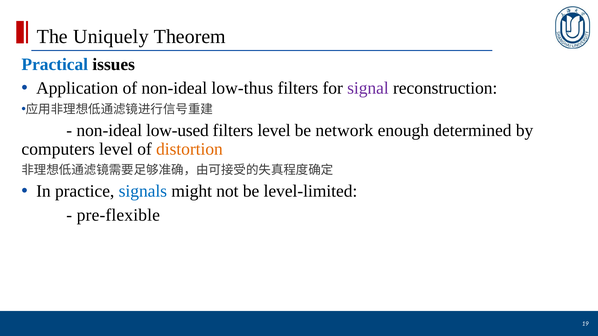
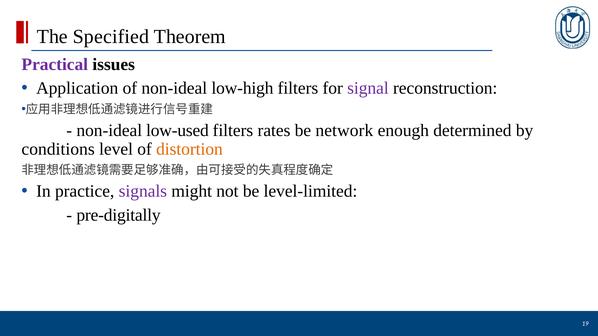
Uniquely: Uniquely -> Specified (111, 37)
Practical colour: blue -> purple (55, 65)
low-thus: low-thus -> low-high (242, 88)
filters level: level -> rates (274, 130)
computers: computers -> conditions (58, 149)
signals colour: blue -> purple (143, 191)
pre-flexible: pre-flexible -> pre-digitally (118, 215)
